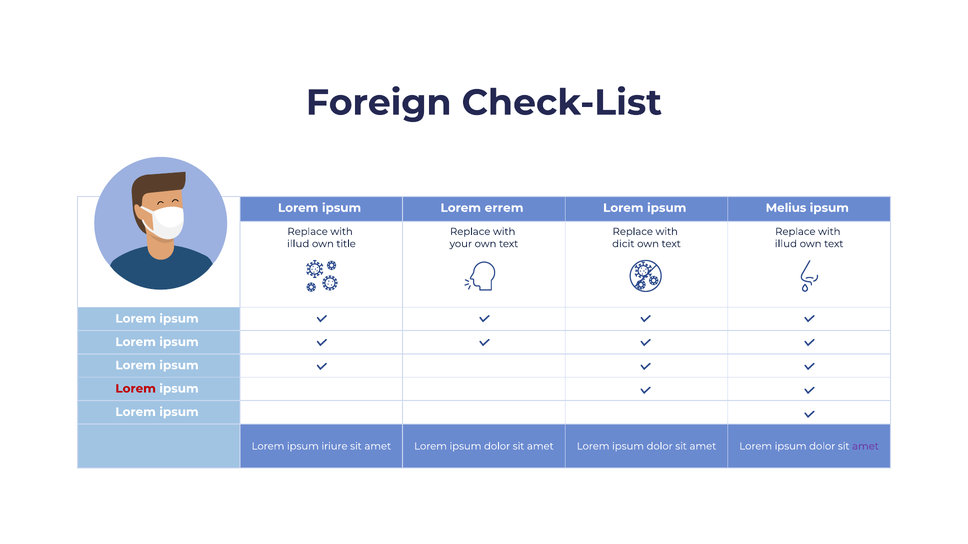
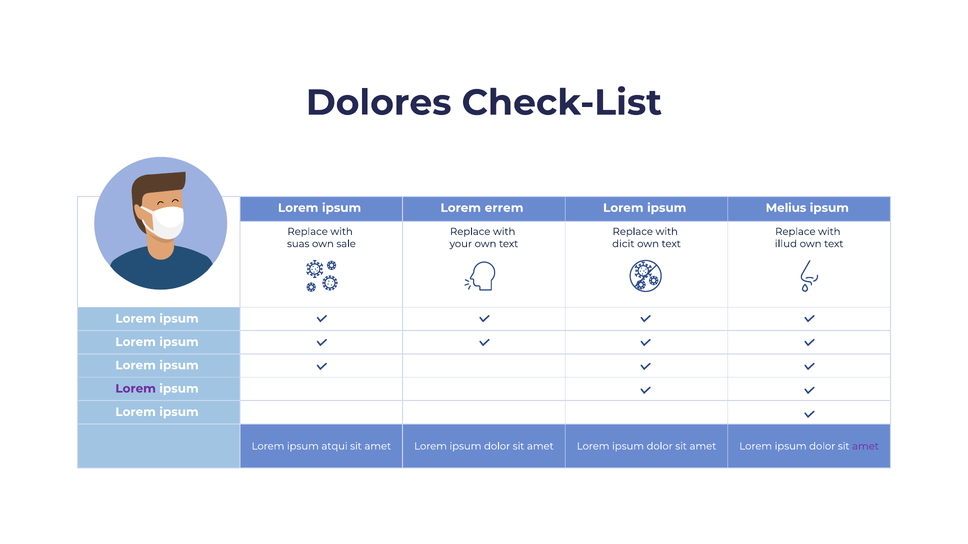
Foreign: Foreign -> Dolores (379, 103)
illud: illud -> suas (298, 244)
title: title -> sale (346, 244)
Lorem colour: red -> purple (136, 389)
iriure: iriure -> atqui (335, 447)
